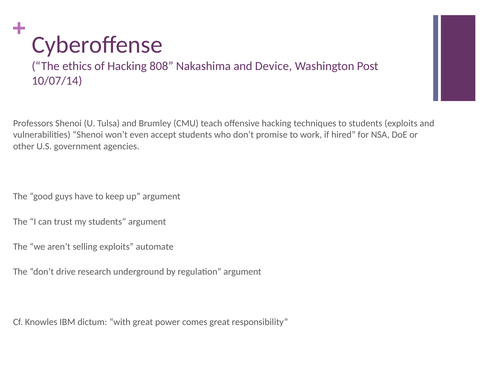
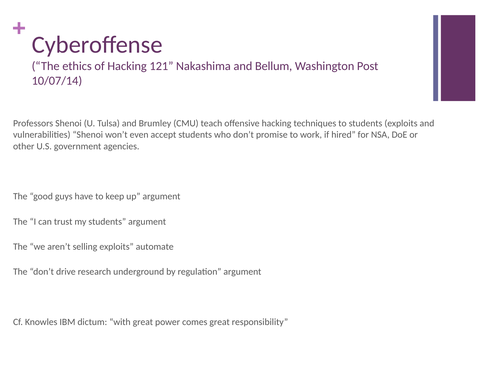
808: 808 -> 121 (161, 66)
Device: Device -> Bellum (274, 66)
